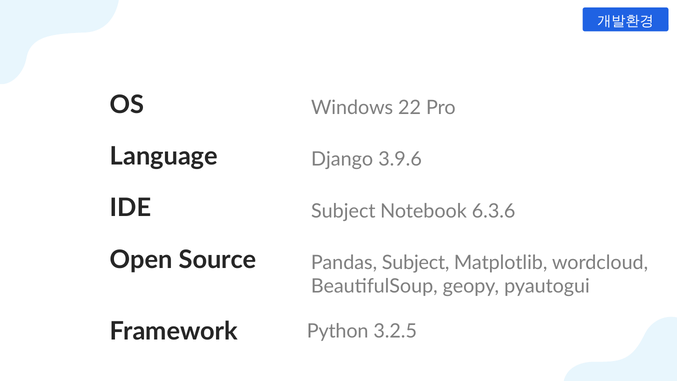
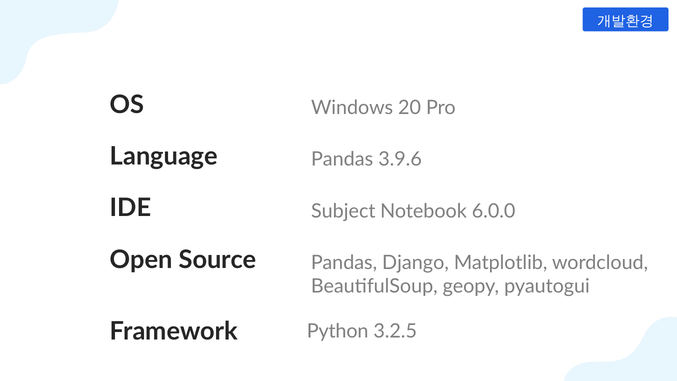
22: 22 -> 20 (410, 108)
Language Django: Django -> Pandas (342, 159)
6.3.6: 6.3.6 -> 6.0.0 (494, 211)
Pandas Subject: Subject -> Django (415, 263)
